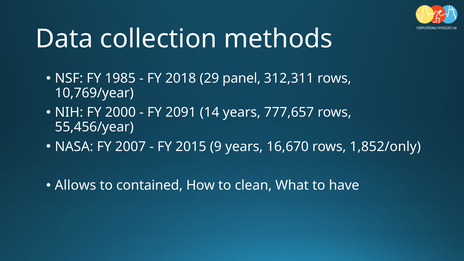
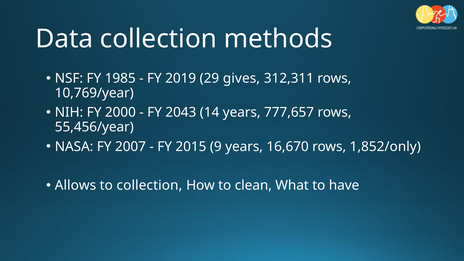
2018: 2018 -> 2019 (181, 78)
panel: panel -> gives (241, 78)
2091: 2091 -> 2043 (181, 113)
to contained: contained -> collection (149, 186)
